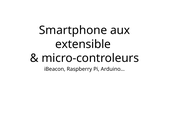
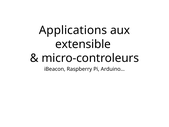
Smartphone: Smartphone -> Applications (73, 30)
